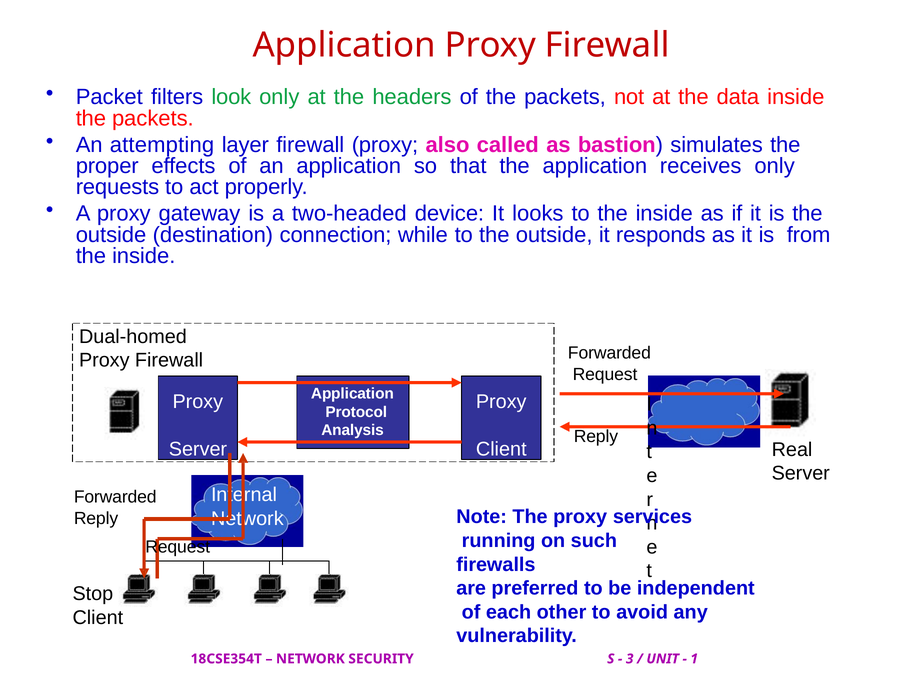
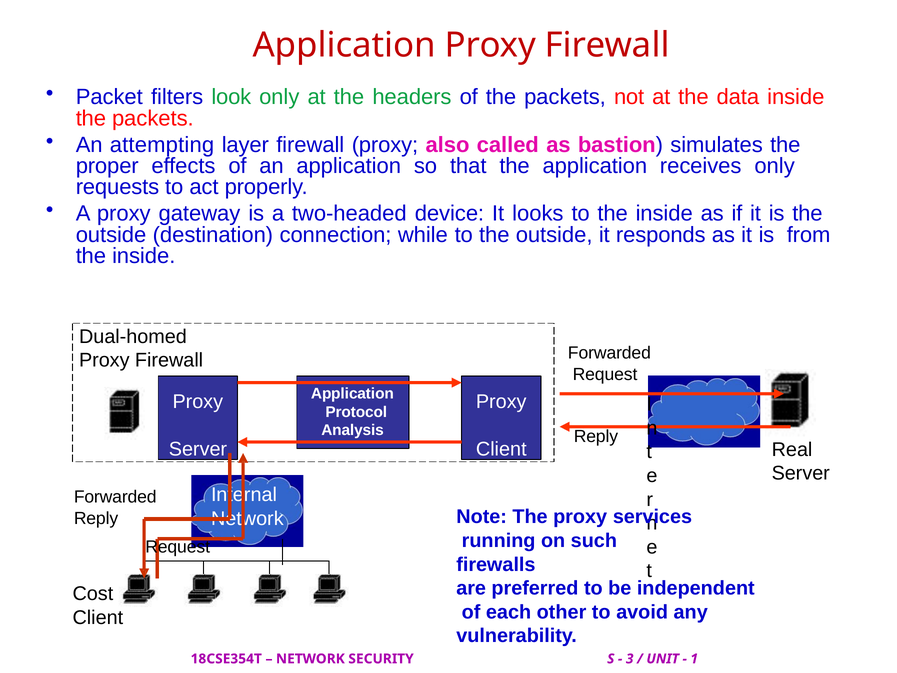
Stop: Stop -> Cost (93, 594)
